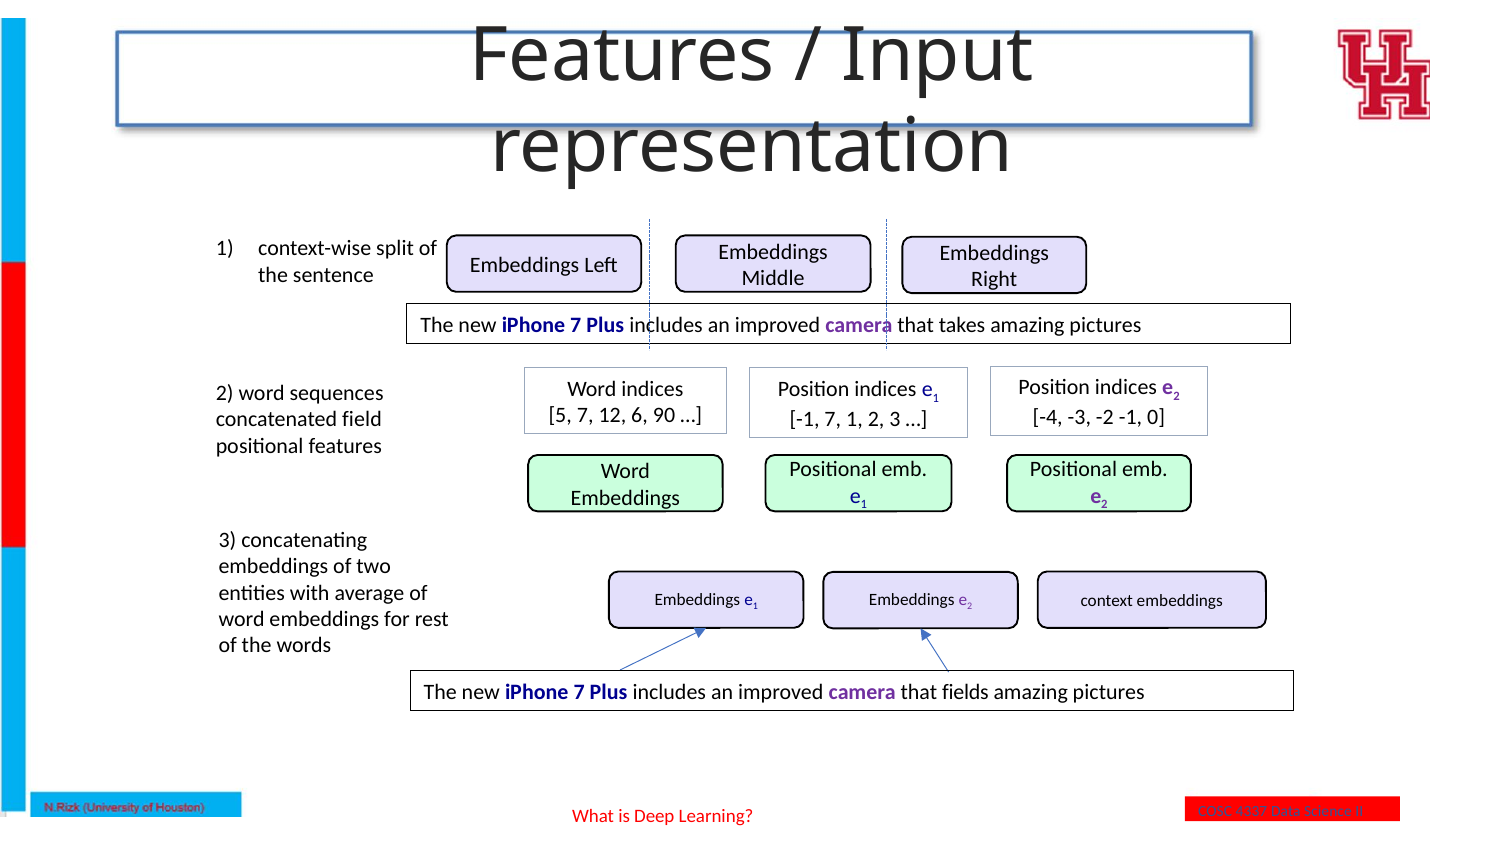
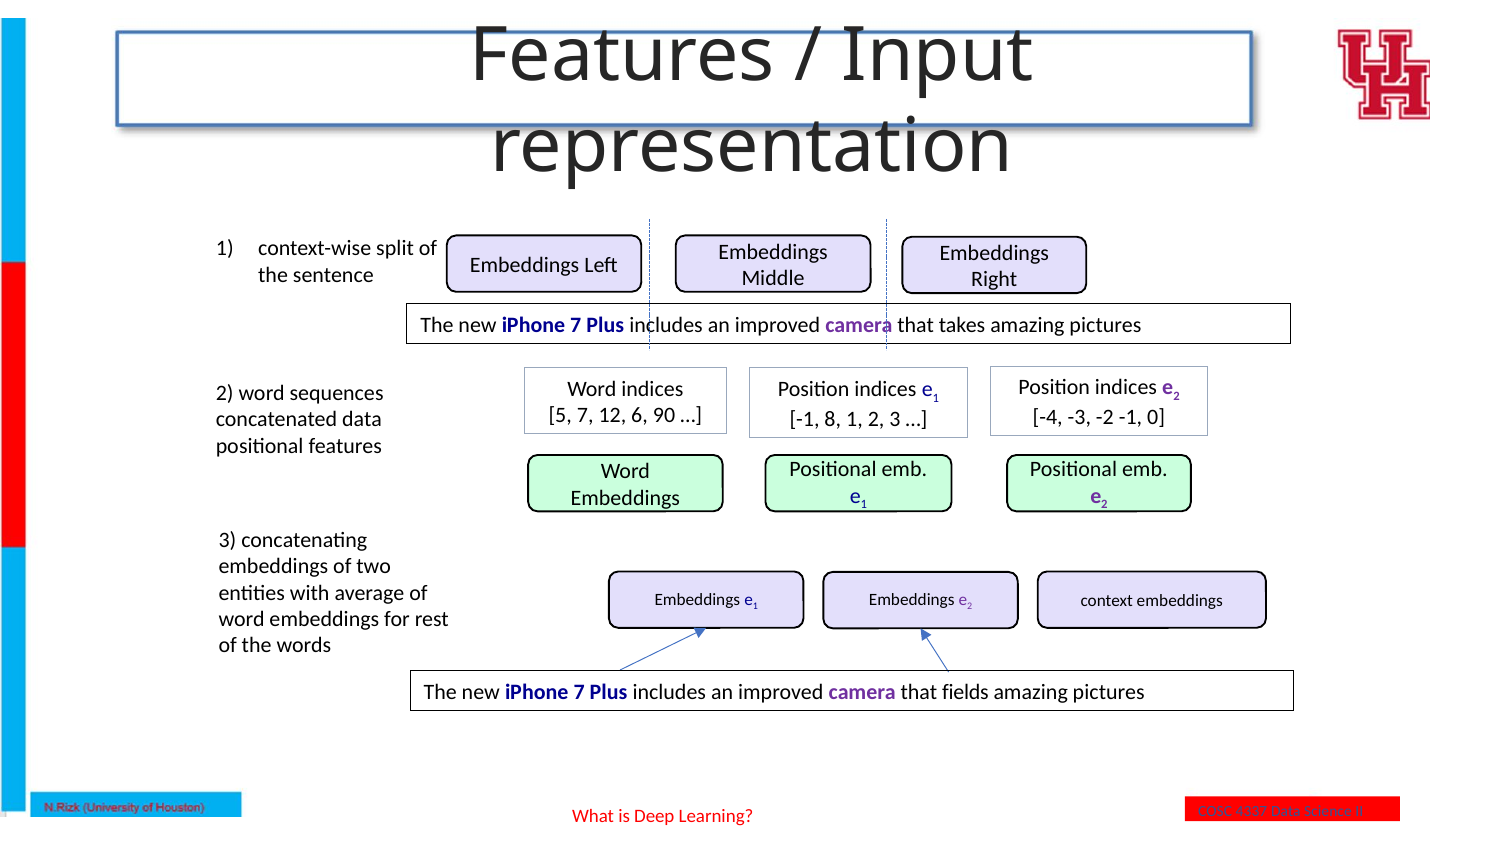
-1 7: 7 -> 8 (833, 419)
concatenated field: field -> data (362, 420)
